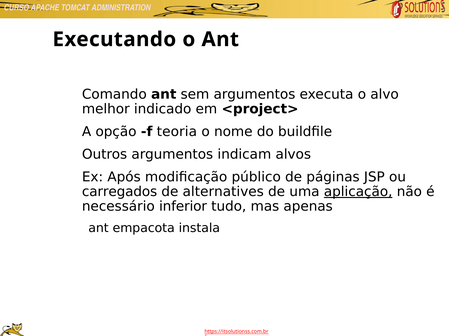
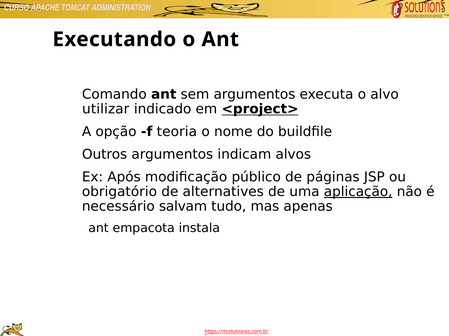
melhor: melhor -> utilizar (106, 109)
<project> underline: none -> present (260, 109)
carregados: carregados -> obrigatório (119, 192)
inferior: inferior -> salvam (183, 207)
